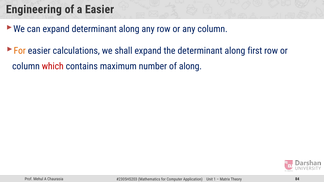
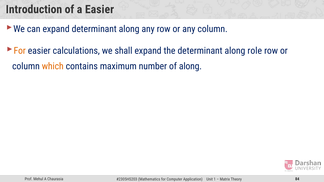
Engineering: Engineering -> Introduction (34, 9)
first: first -> role (255, 51)
which colour: red -> orange (53, 66)
